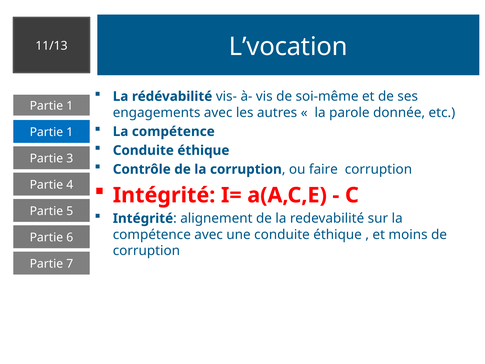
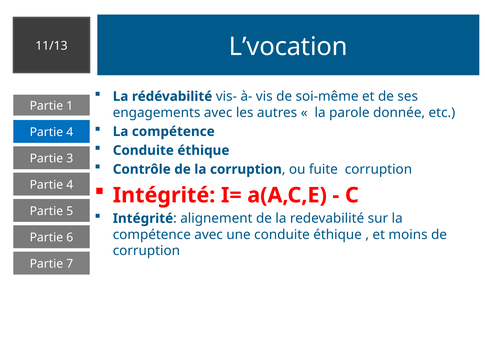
1: 1 -> 4 (70, 132)
faire: faire -> fuite (323, 169)
